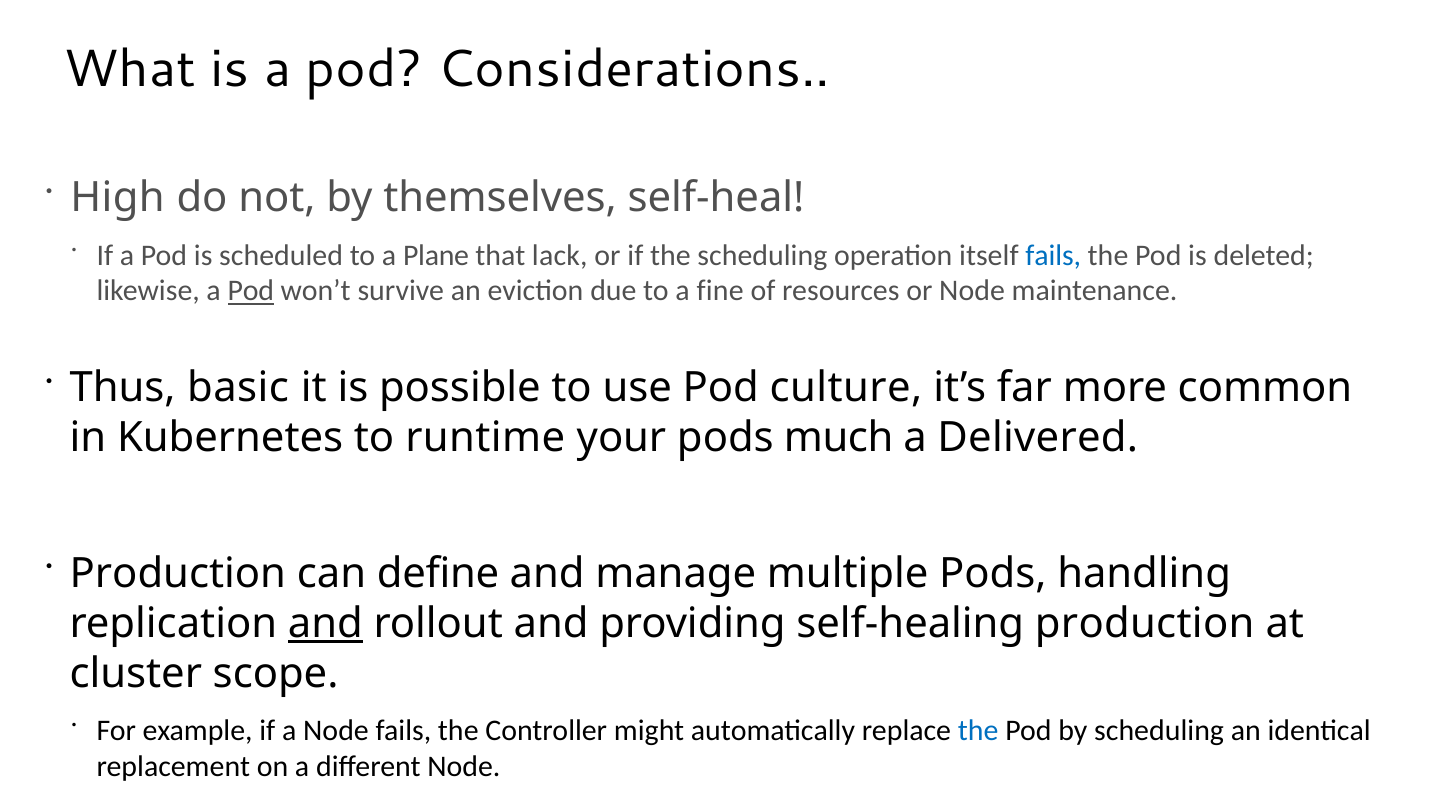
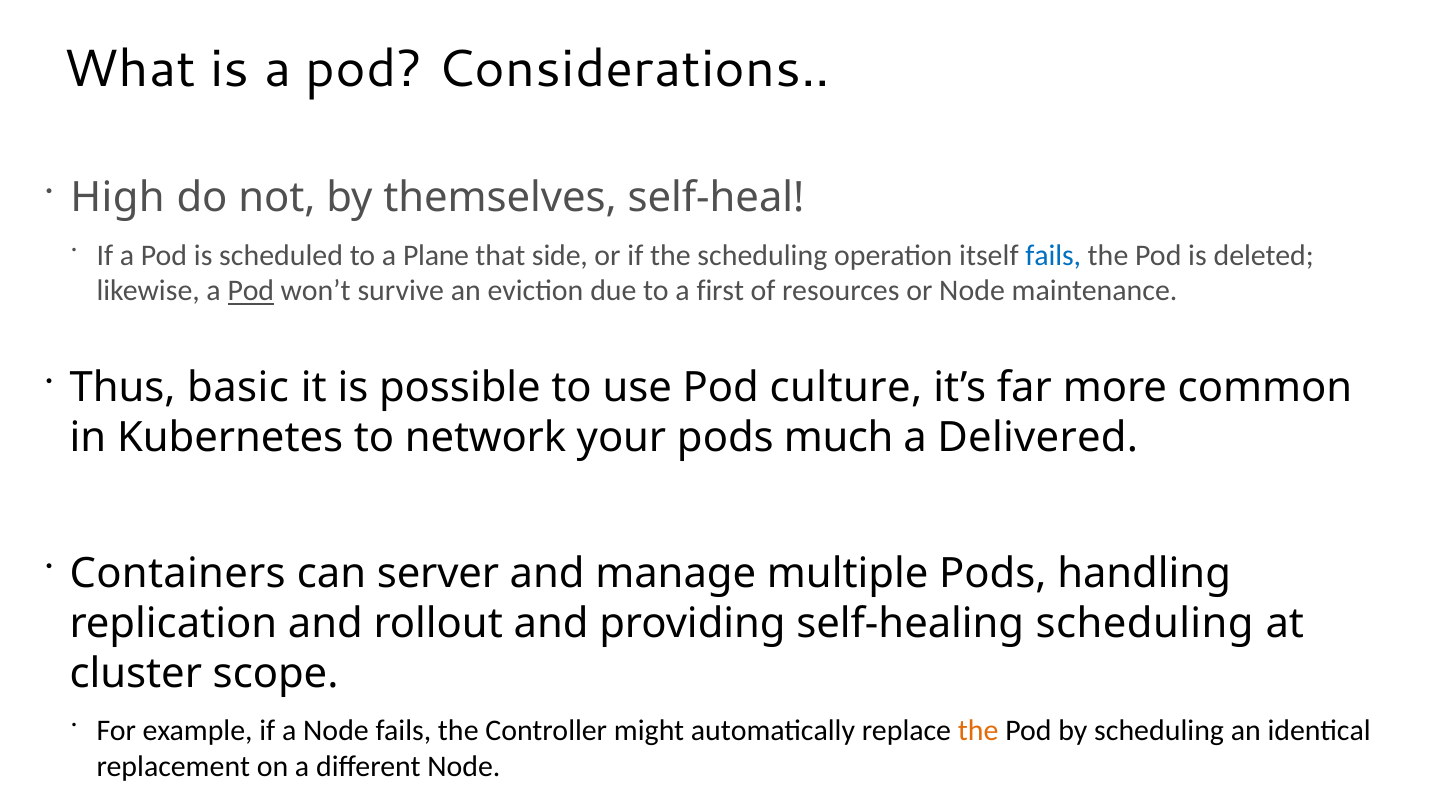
lack: lack -> side (560, 255)
fine: fine -> first (720, 291)
runtime: runtime -> network (486, 438)
Production: Production -> Containers (178, 573)
define: define -> server (438, 573)
and underline: present -> none (325, 623)
self-healing production: production -> scheduling (1145, 623)
the colour: blue -> orange (978, 731)
